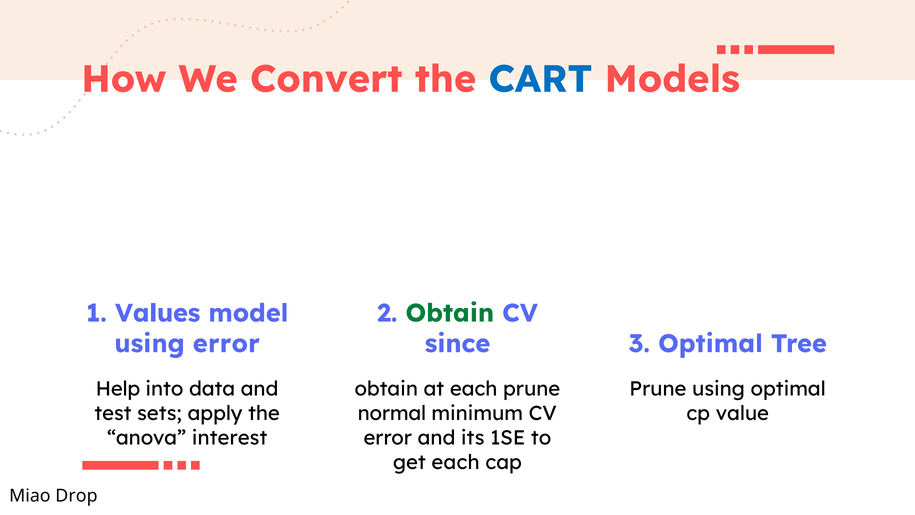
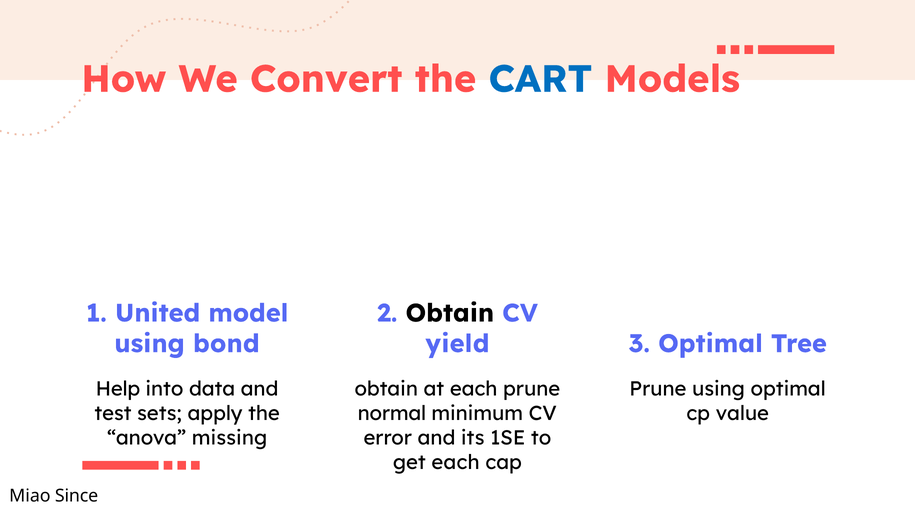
Values: Values -> United (158, 313)
Obtain colour: green -> black (450, 313)
using error: error -> bond (226, 344)
since: since -> yield (457, 344)
interest: interest -> missing (230, 438)
Drop: Drop -> Since (77, 496)
